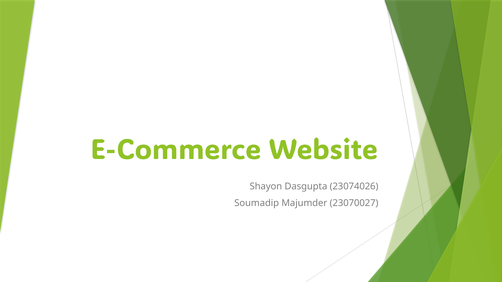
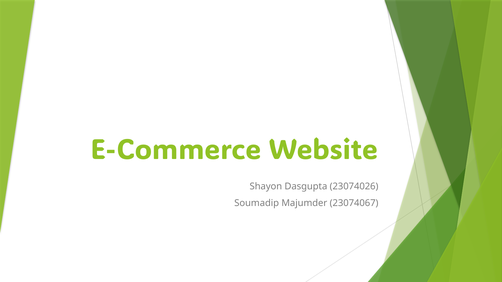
23070027: 23070027 -> 23074067 (354, 203)
